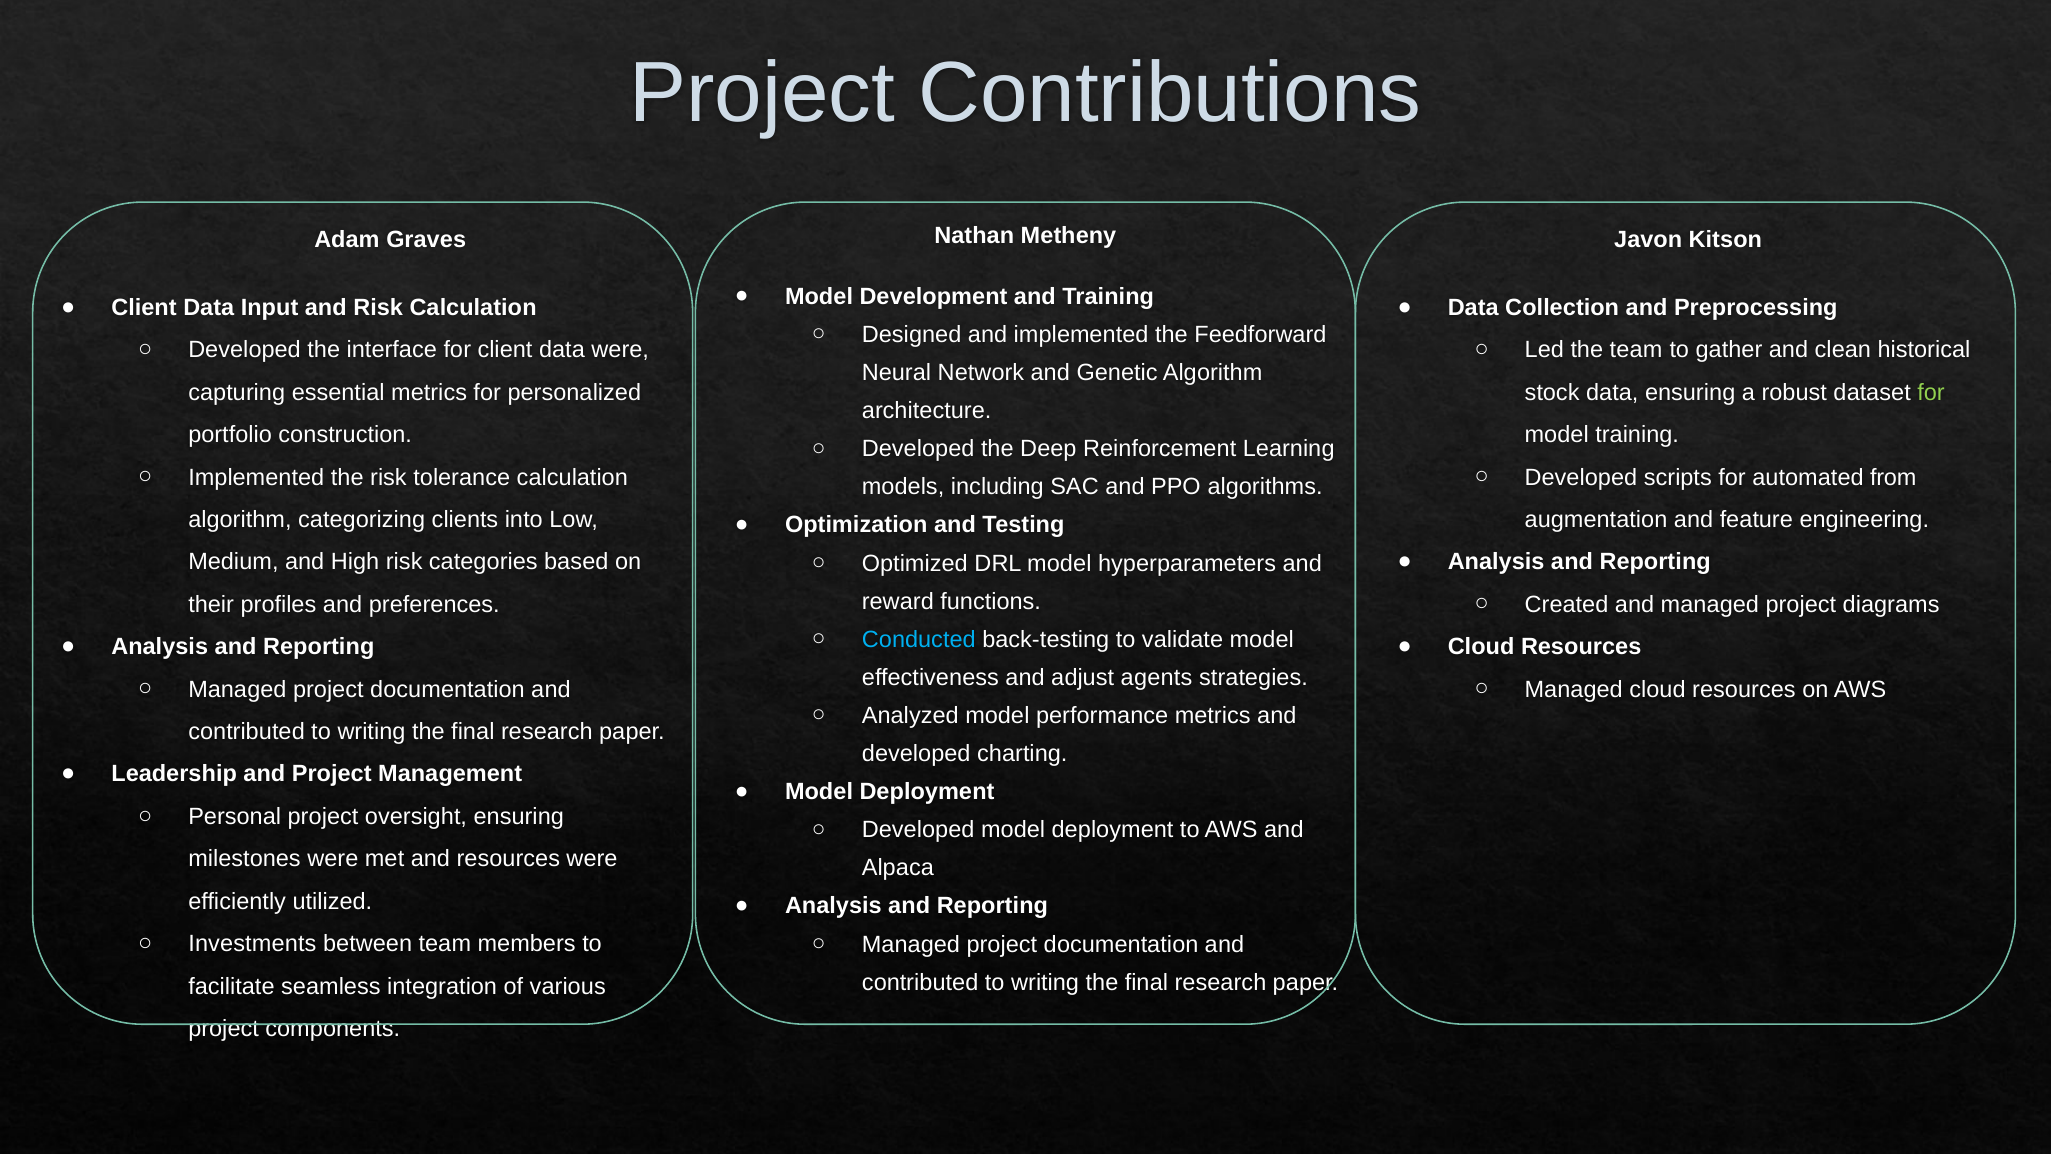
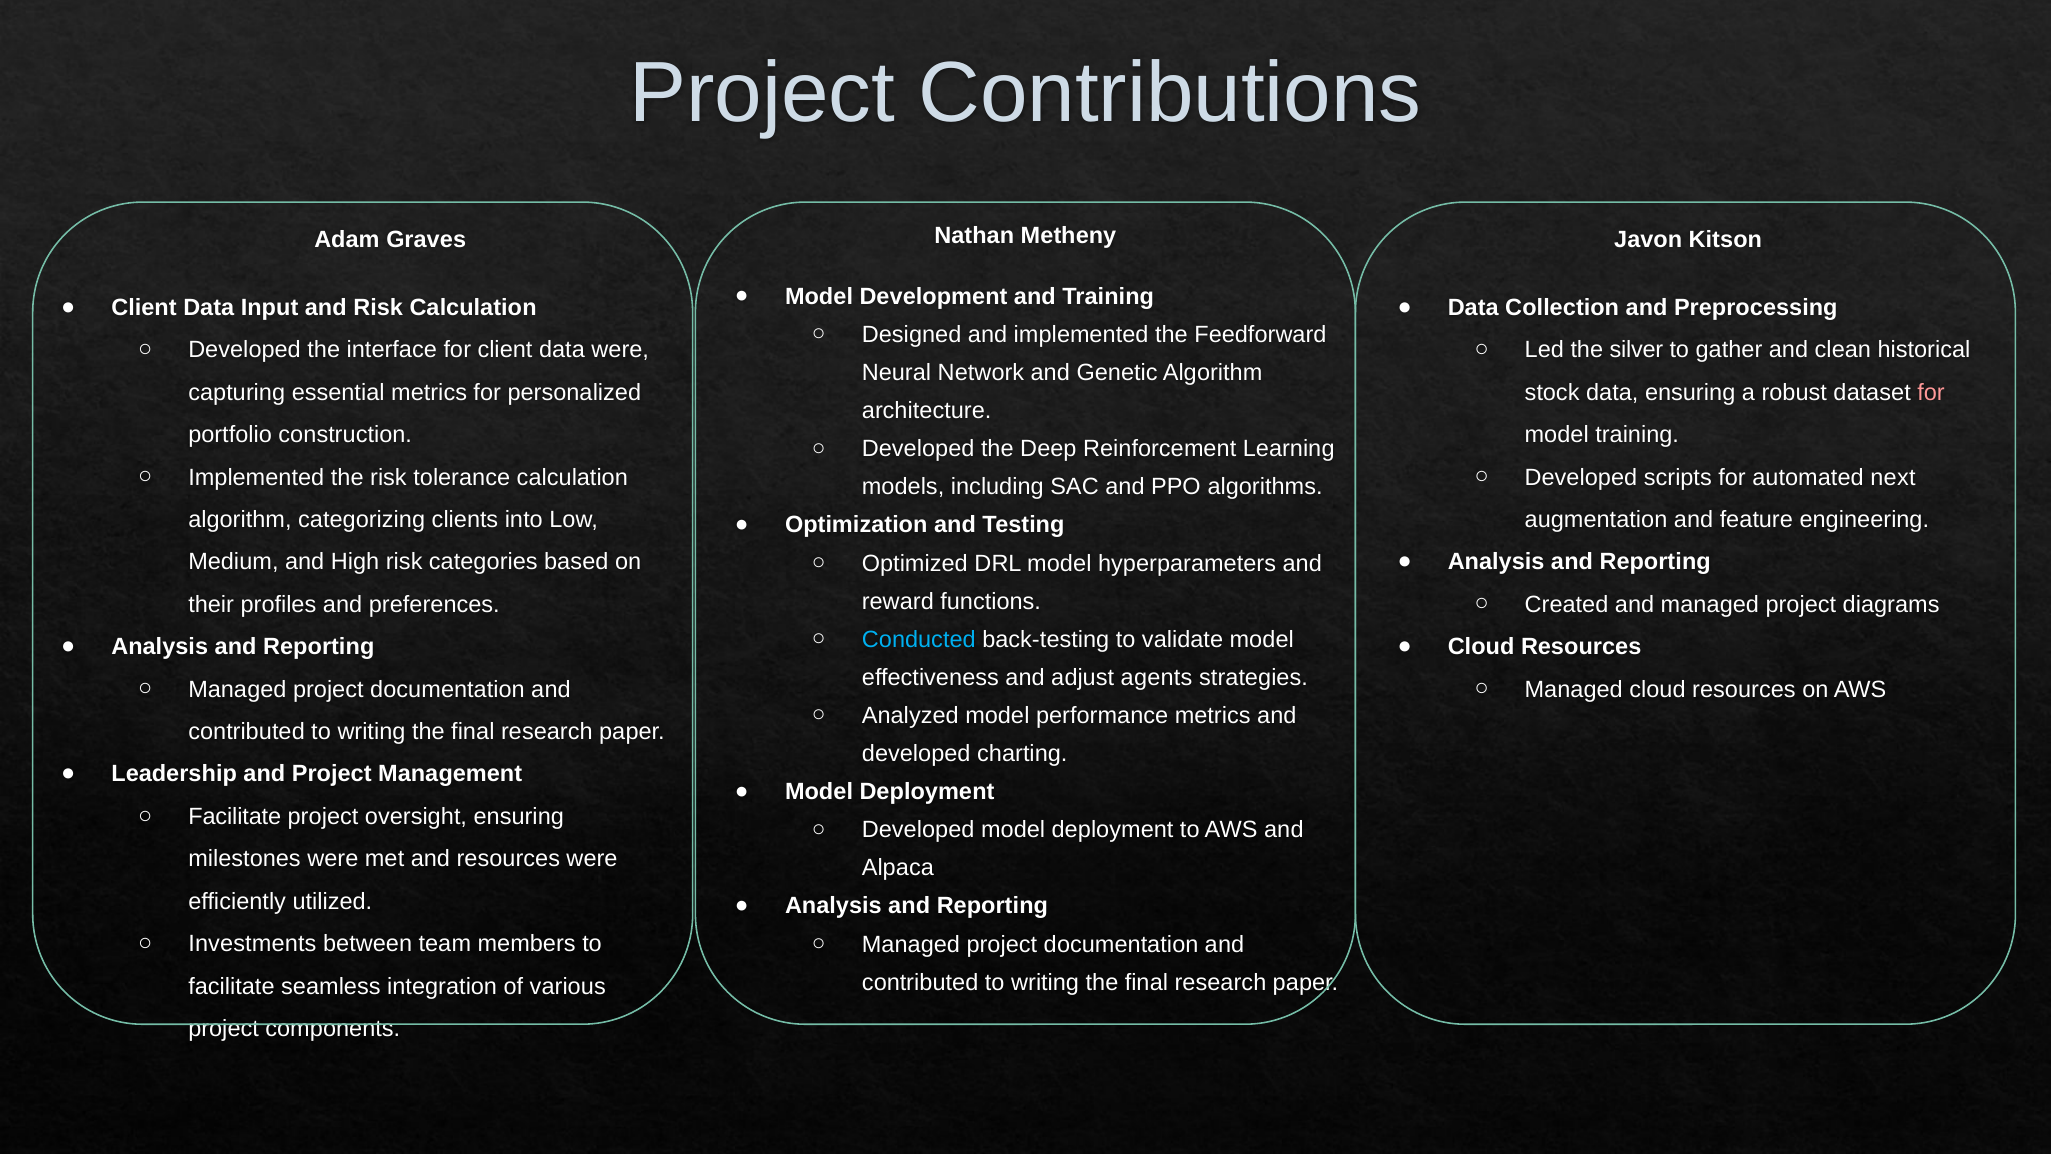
the team: team -> silver (1636, 350)
for colour: light green -> pink (1931, 392)
from: from -> next (1893, 477)
Personal: Personal -> Facilitate (235, 816)
